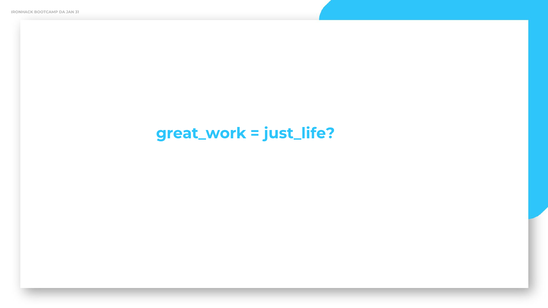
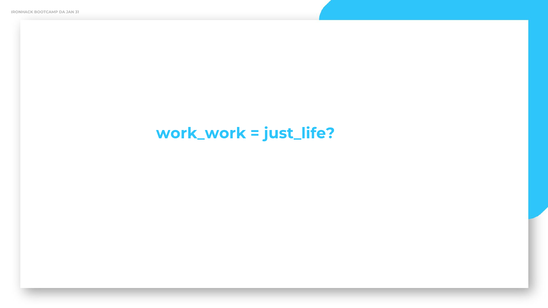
great_work: great_work -> work_work (201, 133)
